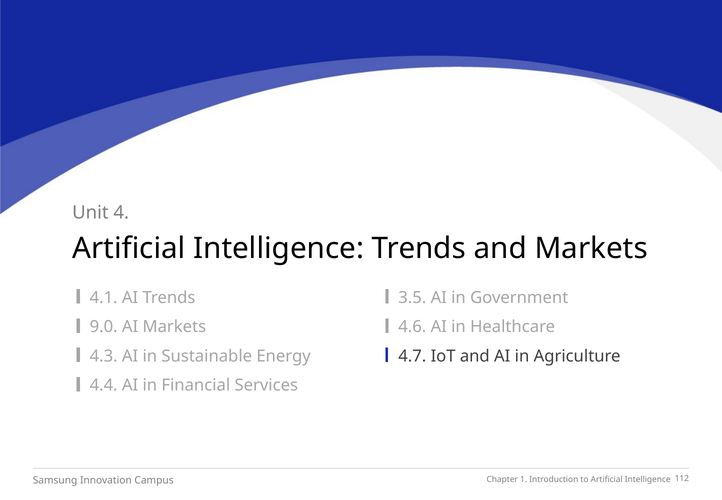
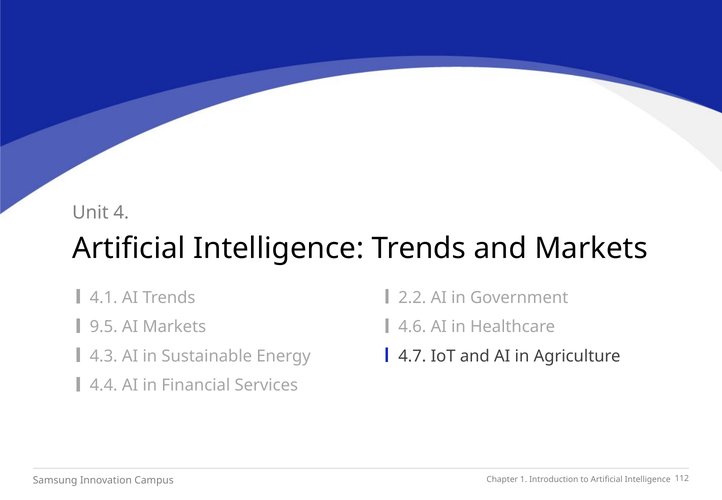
3.5: 3.5 -> 2.2 (412, 298)
9.0: 9.0 -> 9.5 (104, 327)
